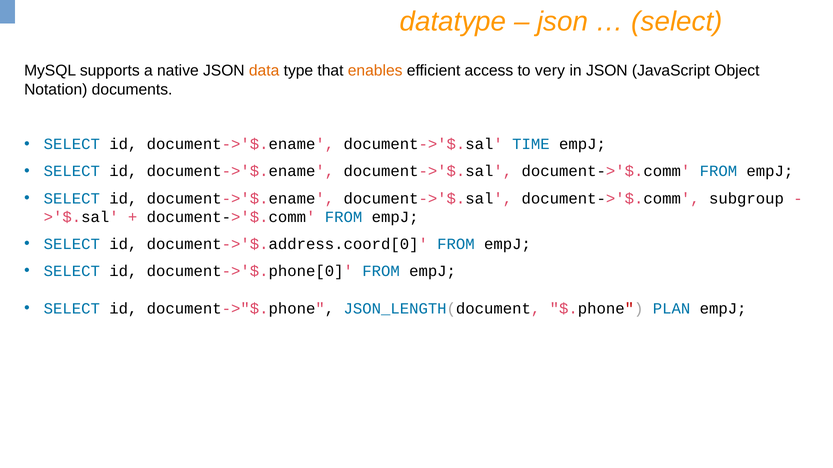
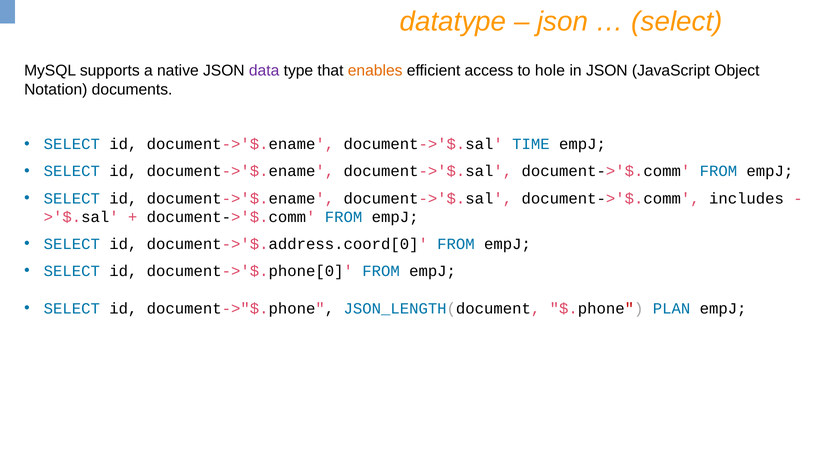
data colour: orange -> purple (264, 71)
very: very -> hole (550, 71)
subgroup: subgroup -> includes (746, 199)
